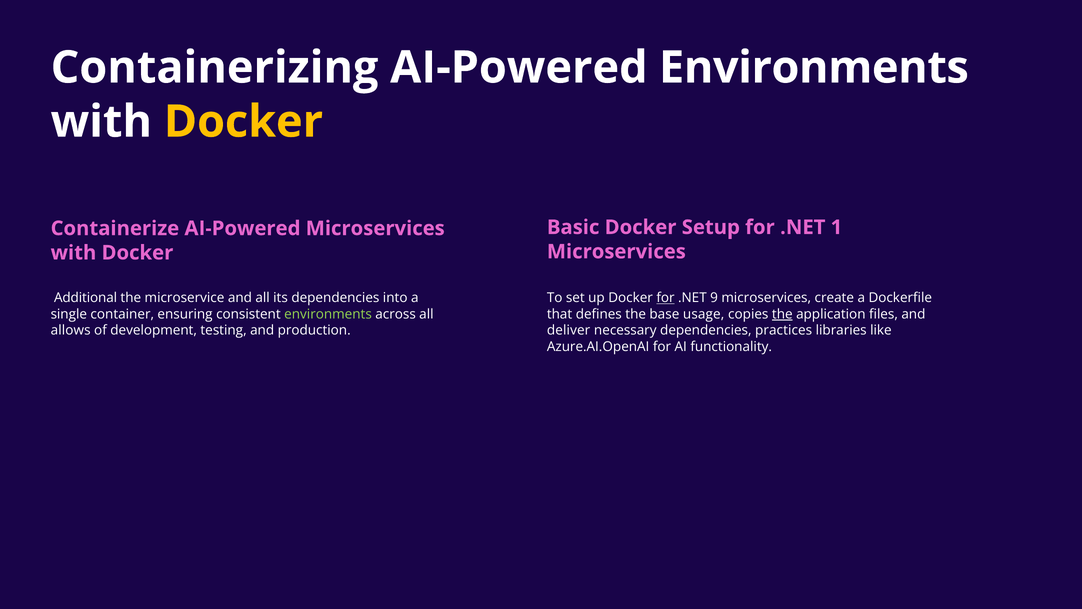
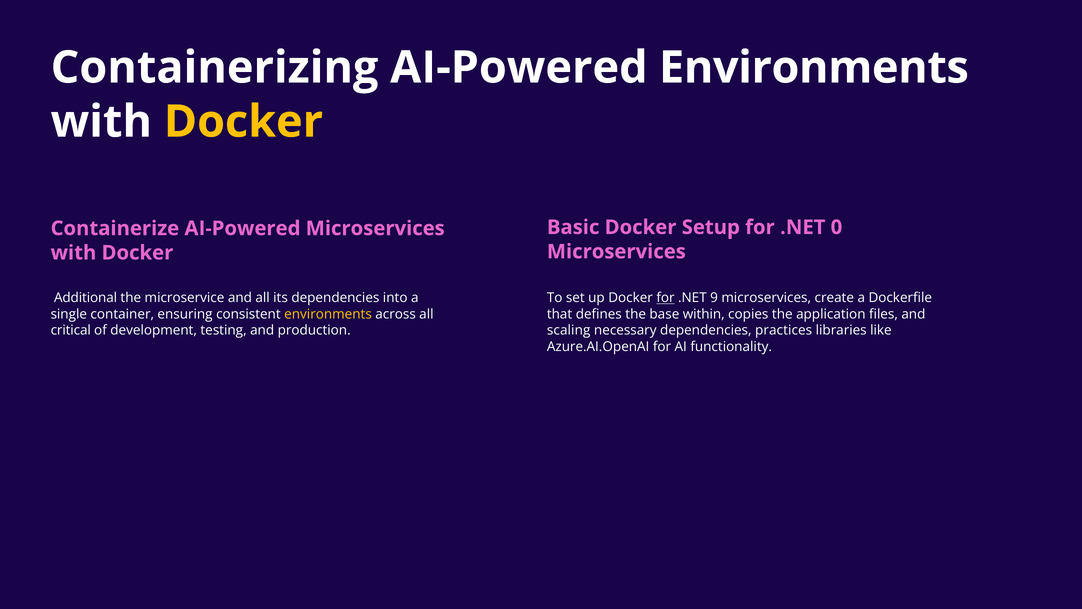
1: 1 -> 0 (836, 227)
environments colour: light green -> yellow (328, 314)
usage: usage -> within (704, 314)
the underline: present -> none (782, 314)
allows: allows -> critical (71, 330)
deliver: deliver -> scaling (569, 330)
